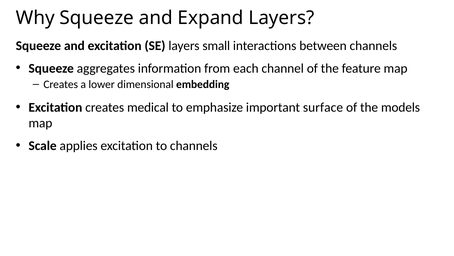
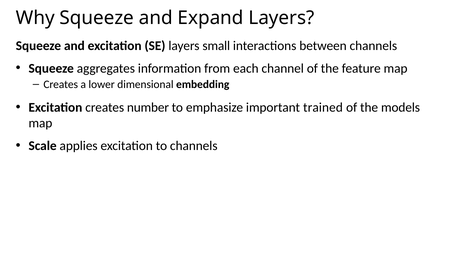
medical: medical -> number (148, 107)
surface: surface -> trained (323, 107)
